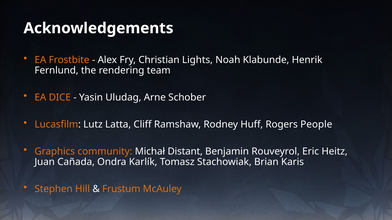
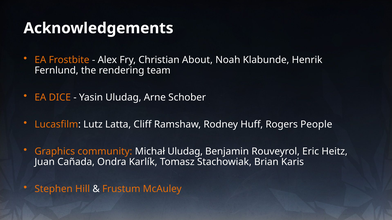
Lights: Lights -> About (197, 60)
Michał Distant: Distant -> Uludag (185, 152)
